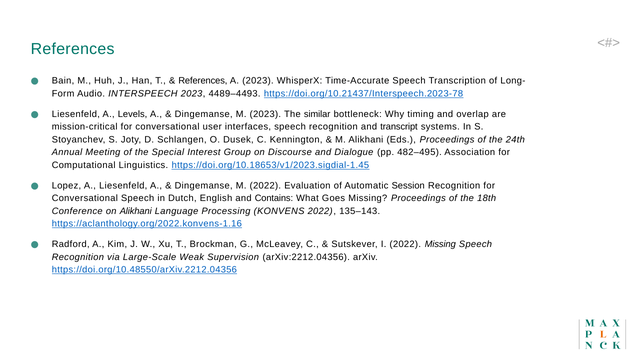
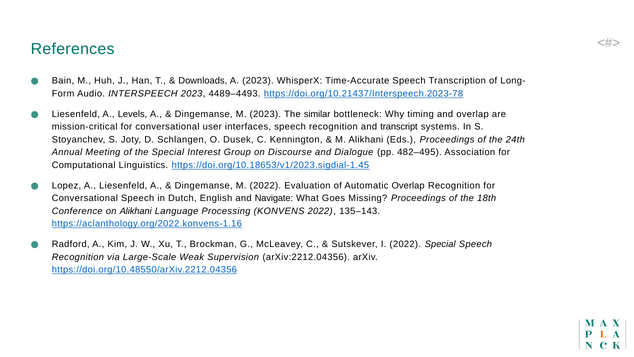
References: References -> Downloads (203, 81)
Automatic Session: Session -> Overlap (408, 185)
Contains: Contains -> Navigate (274, 198)
2022 Missing: Missing -> Special (440, 244)
